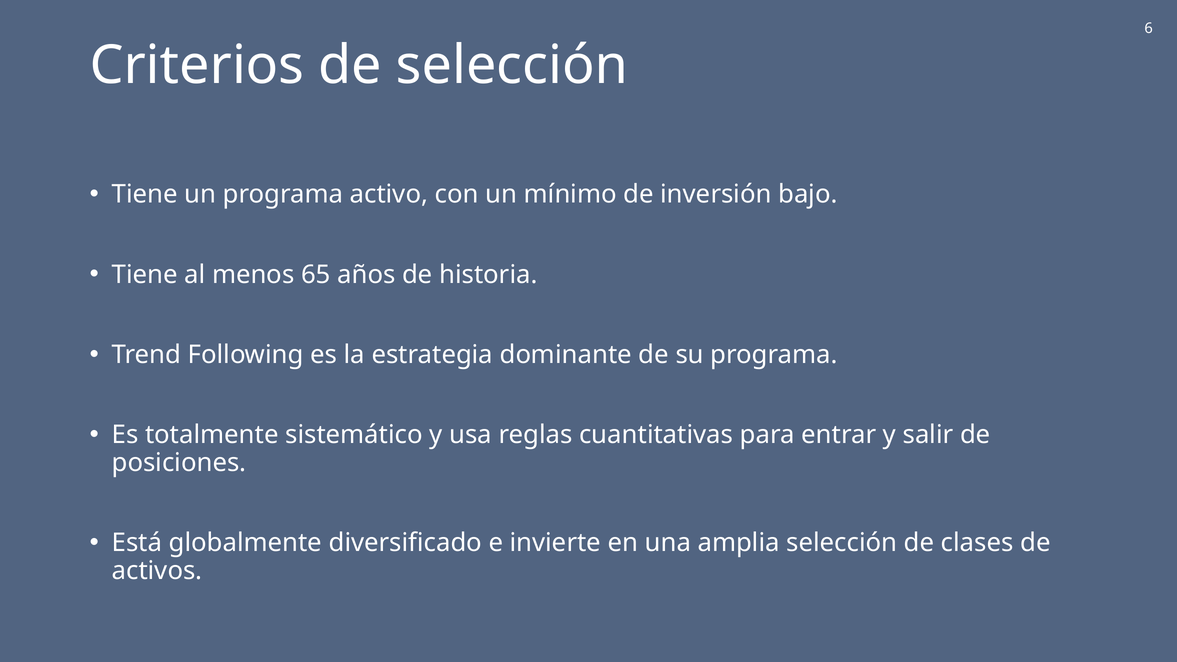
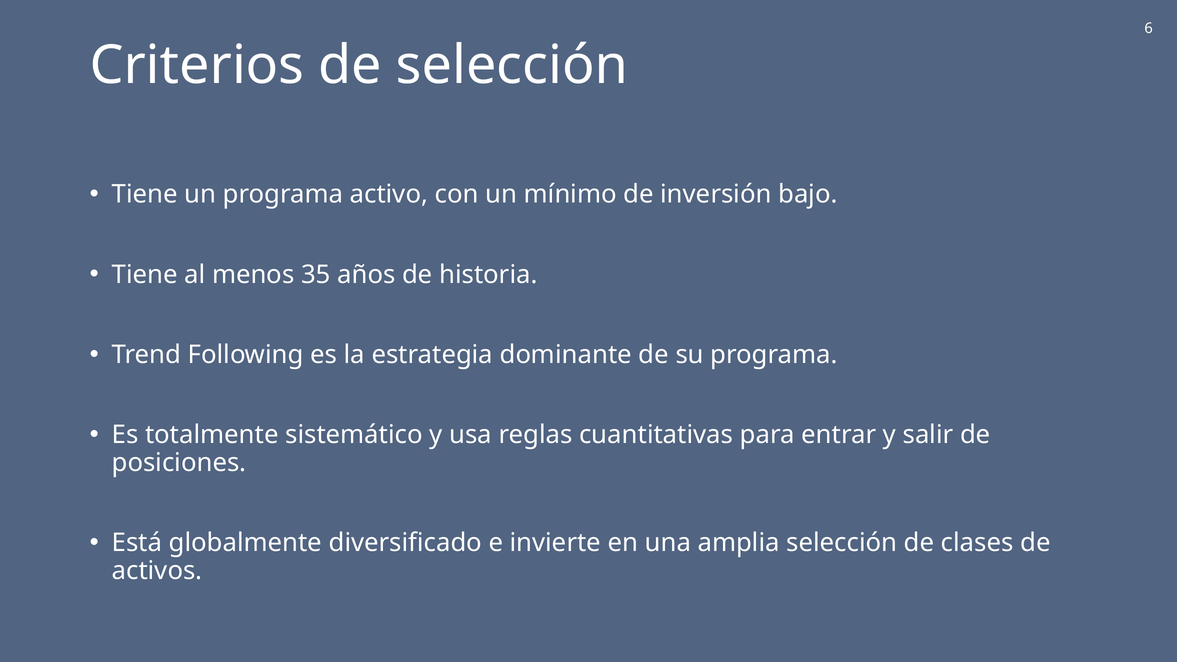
65: 65 -> 35 (316, 275)
